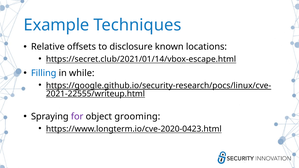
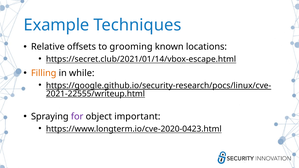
disclosure: disclosure -> grooming (131, 47)
Filling colour: blue -> orange (44, 73)
grooming: grooming -> important (137, 117)
